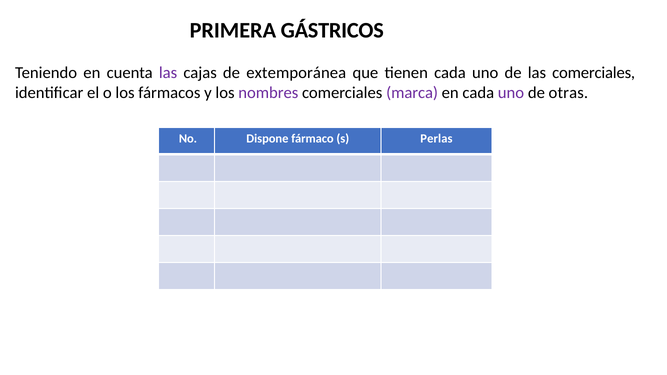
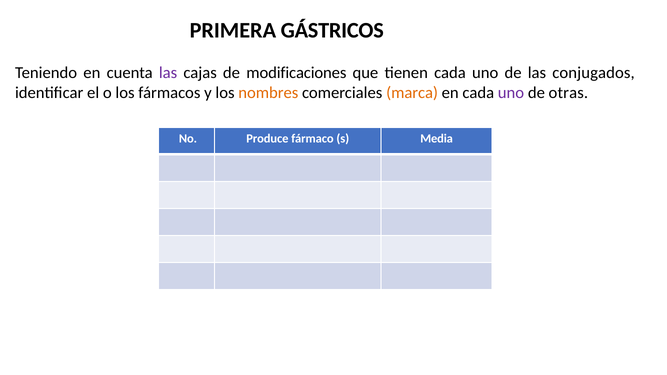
extemporánea: extemporánea -> modificaciones (296, 73)
las comerciales: comerciales -> conjugados (594, 73)
nombres colour: purple -> orange (268, 93)
marca colour: purple -> orange (412, 93)
Dispone: Dispone -> Produce (267, 139)
Perlas: Perlas -> Media (437, 139)
